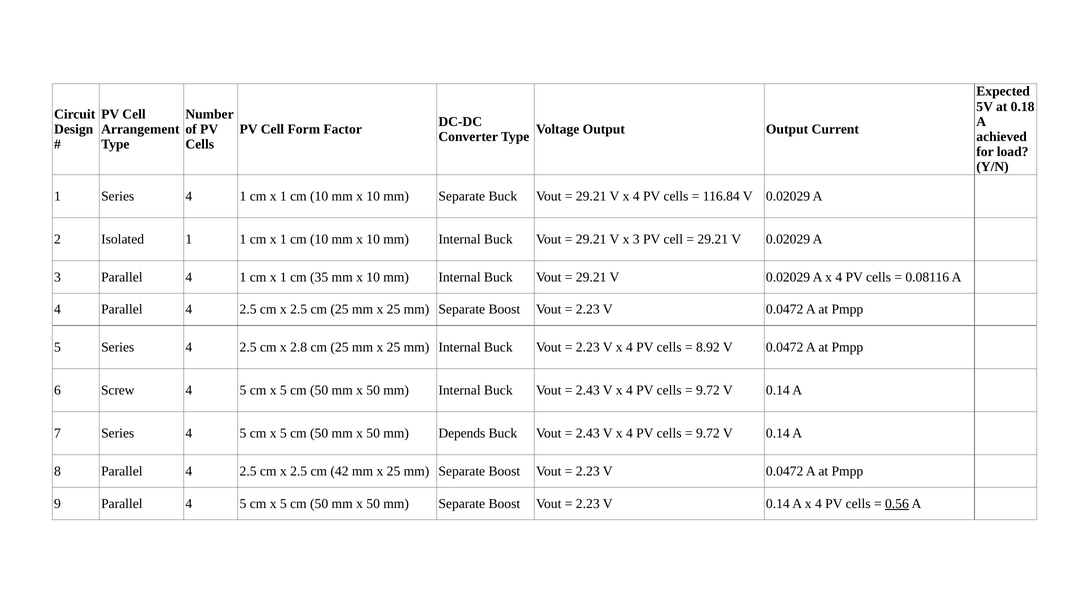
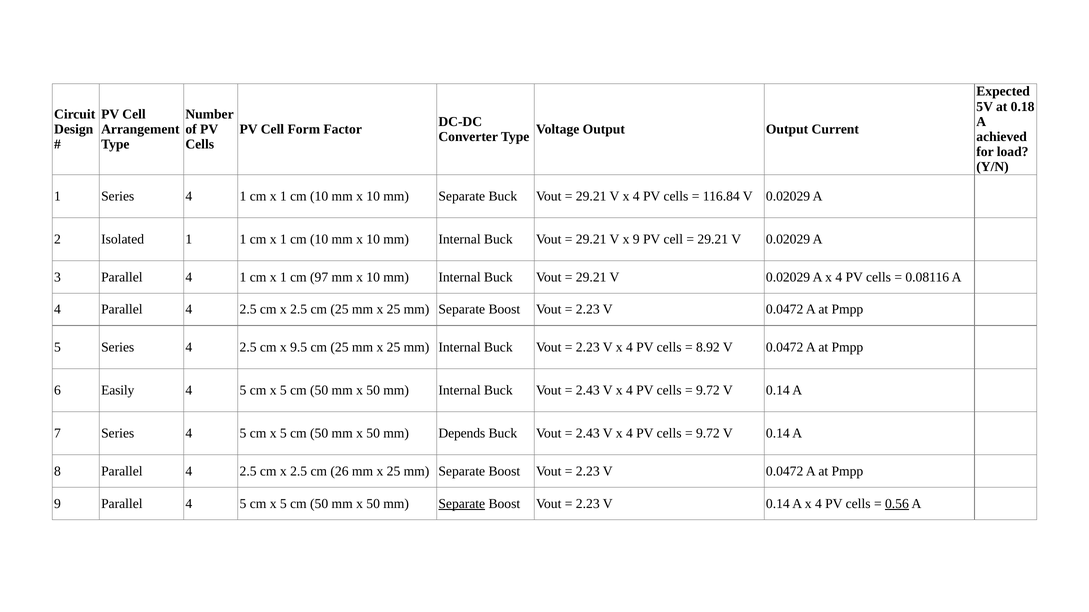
x 3: 3 -> 9 (636, 240)
35: 35 -> 97 (319, 277)
2.8: 2.8 -> 9.5 (299, 347)
Screw: Screw -> Easily (118, 391)
42: 42 -> 26 (340, 472)
Separate underline: none -> present (462, 504)
